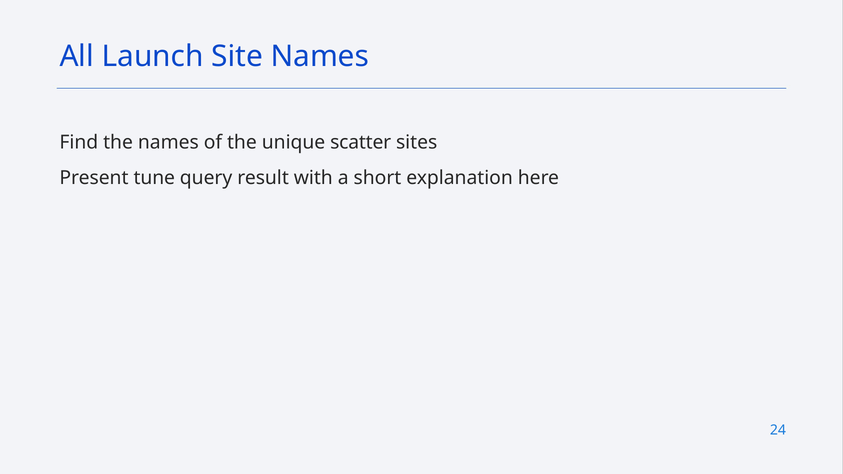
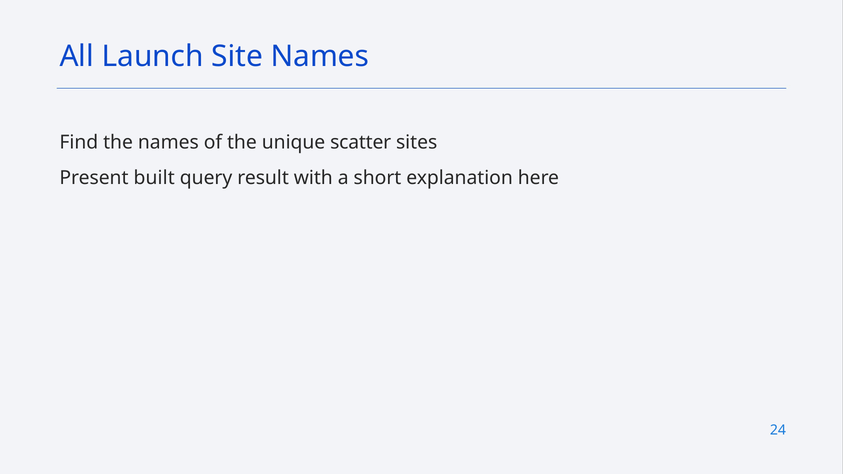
tune: tune -> built (154, 178)
